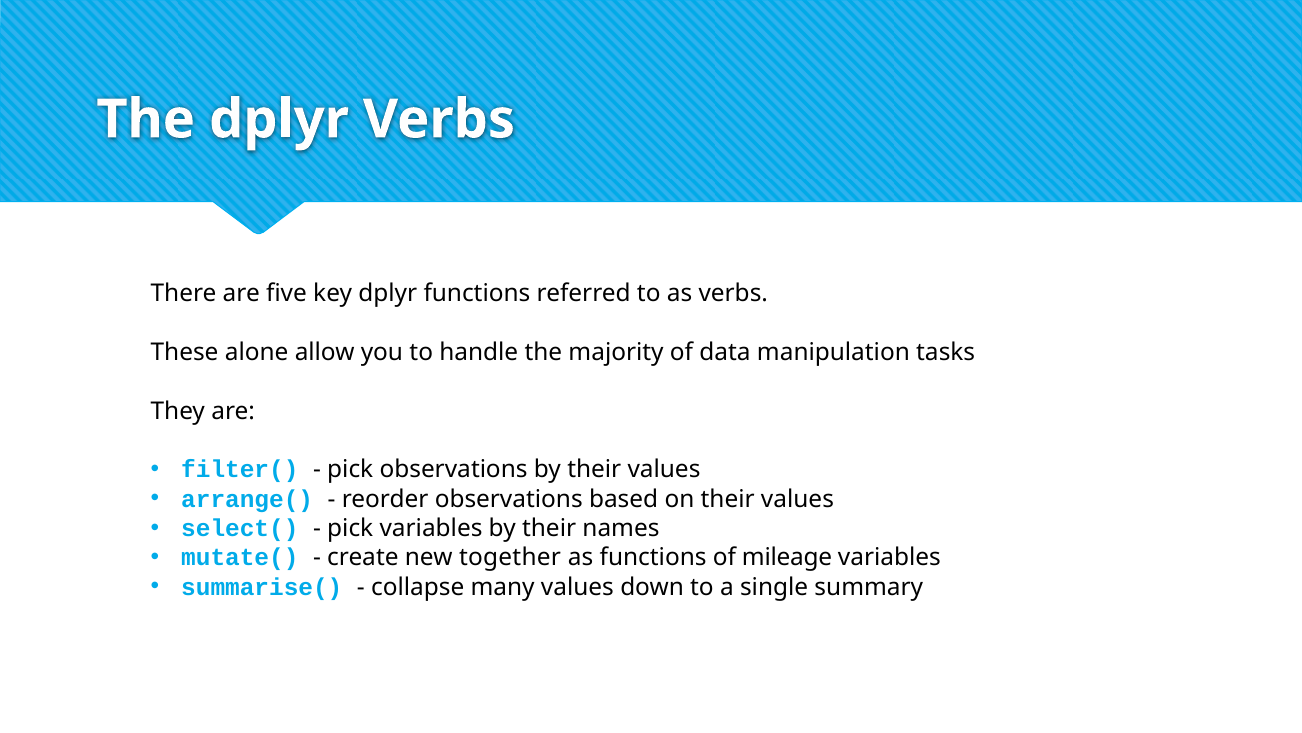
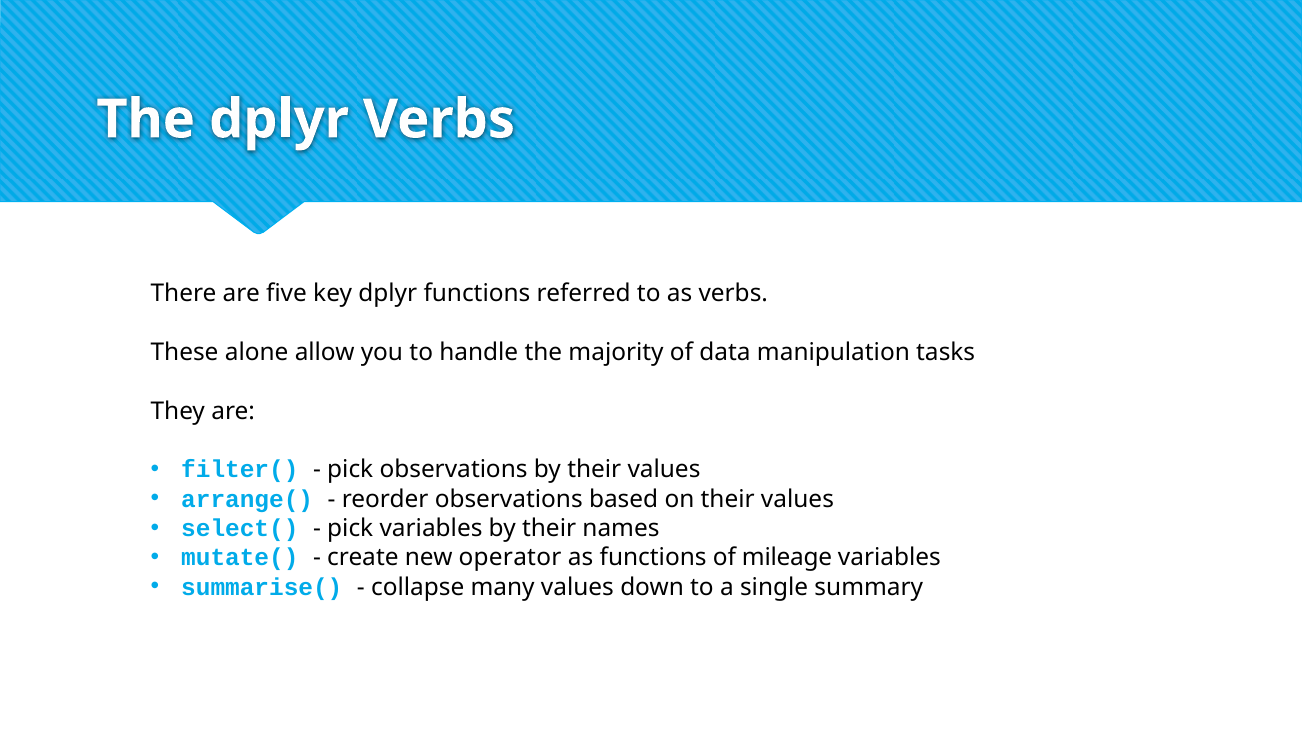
together: together -> operator (510, 557)
